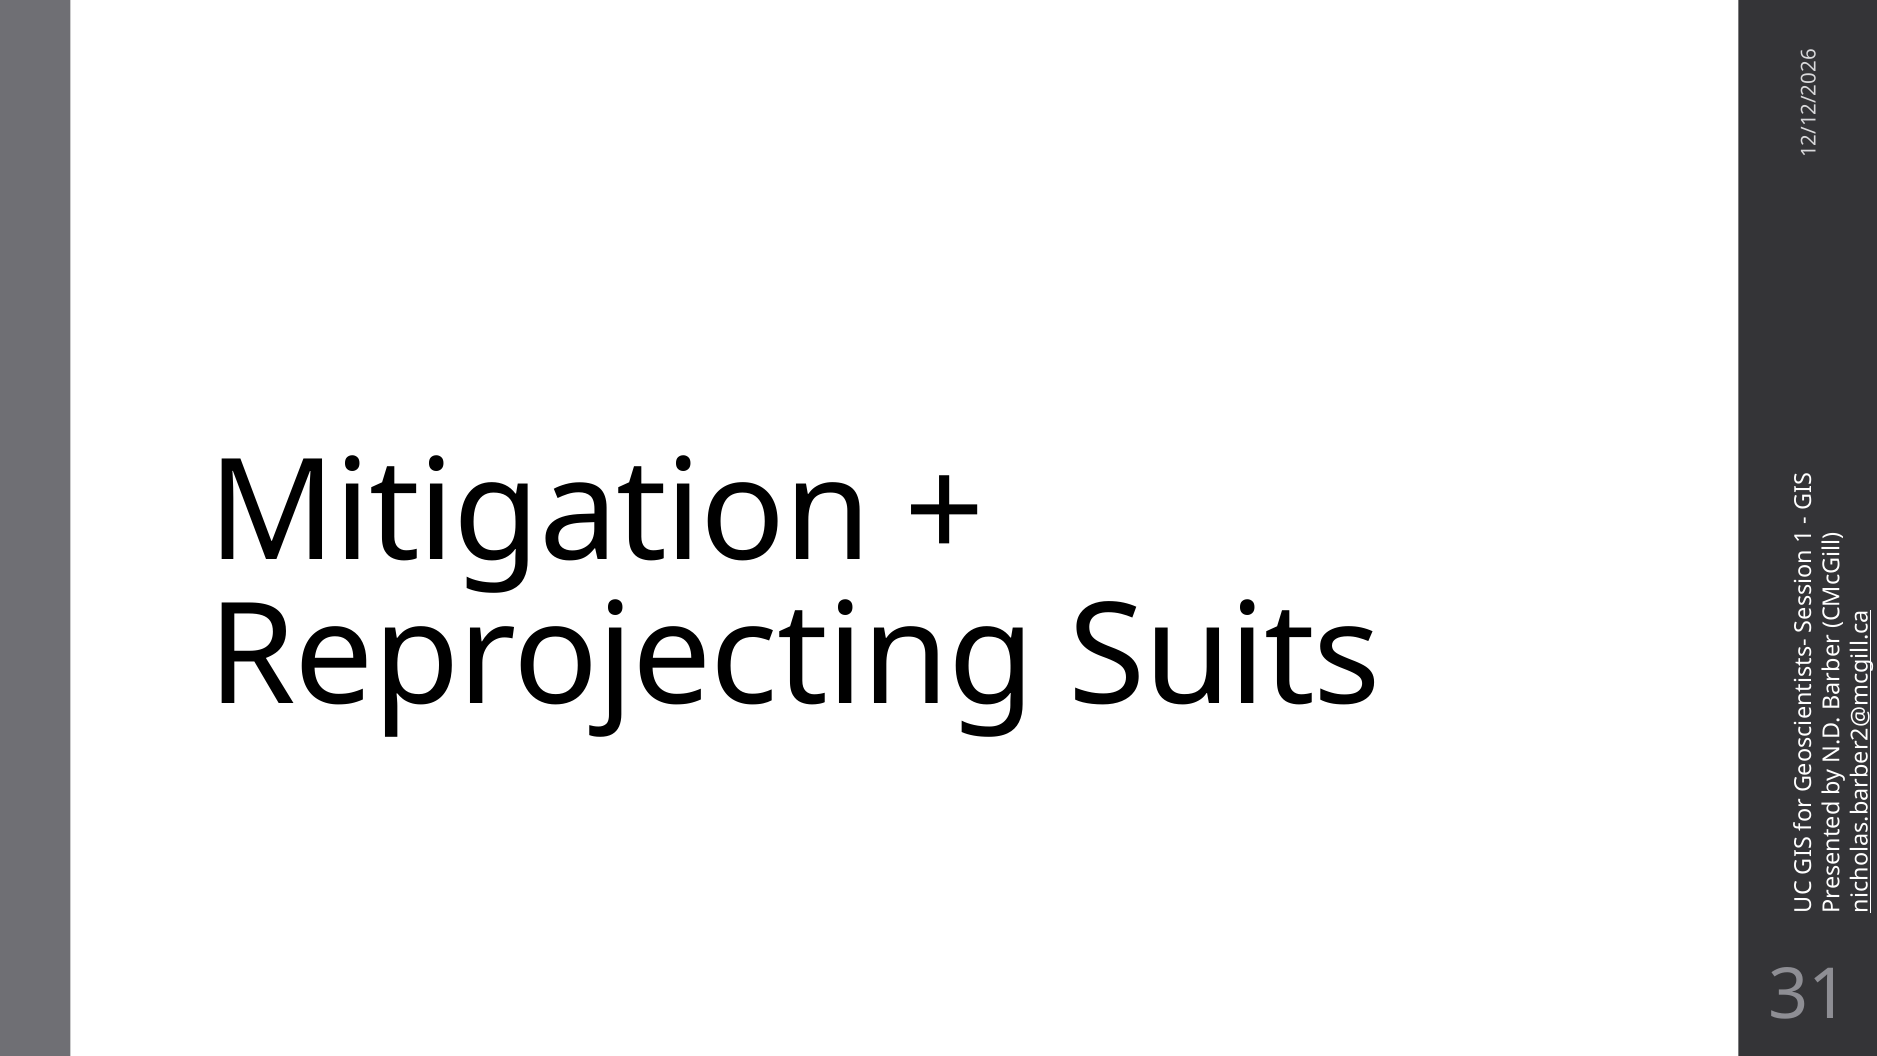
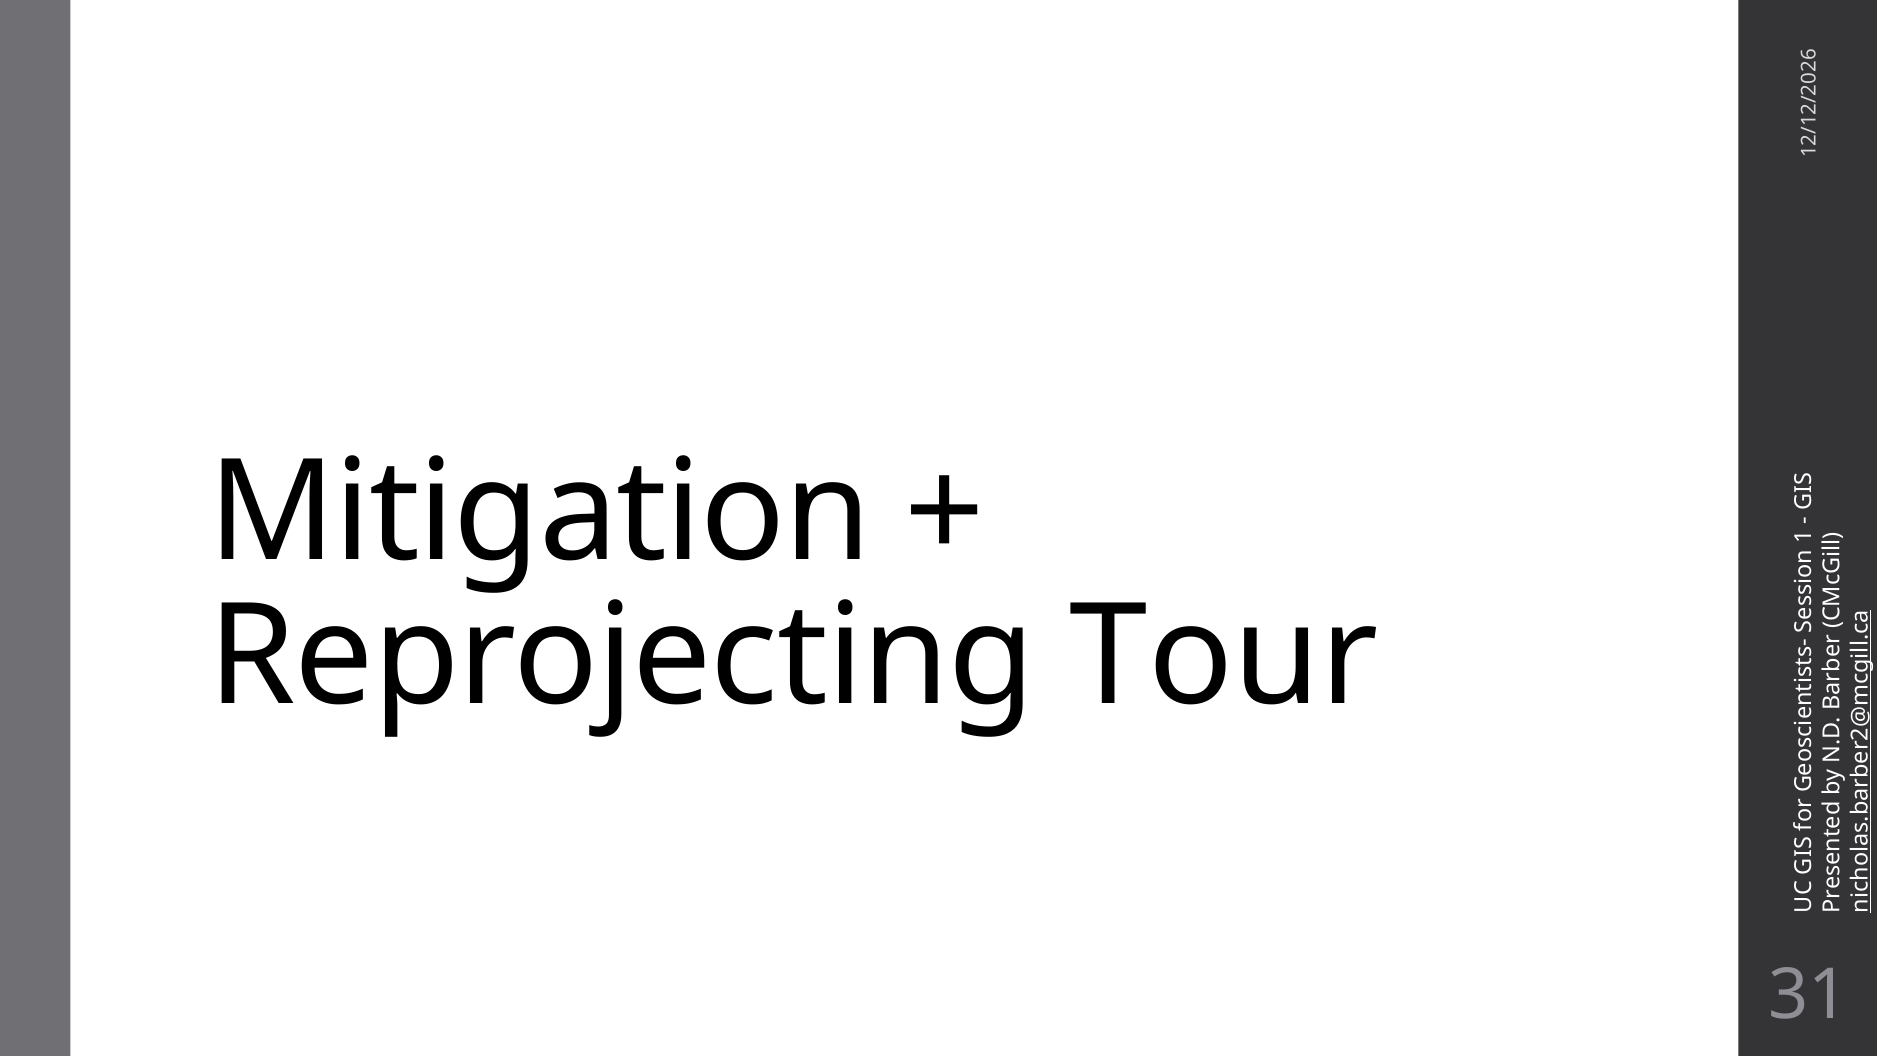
Suits: Suits -> Tour (1224, 657)
